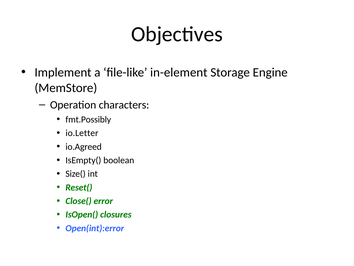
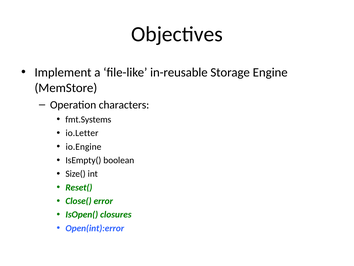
in-element: in-element -> in-reusable (179, 72)
fmt.Possibly: fmt.Possibly -> fmt.Systems (88, 119)
io.Agreed: io.Agreed -> io.Engine (84, 146)
